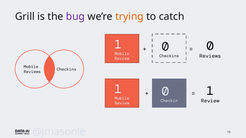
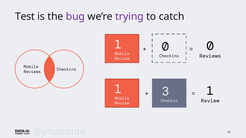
Grill: Grill -> Test (25, 17)
trying colour: orange -> purple (129, 17)
0: 0 -> 3 (165, 92)
